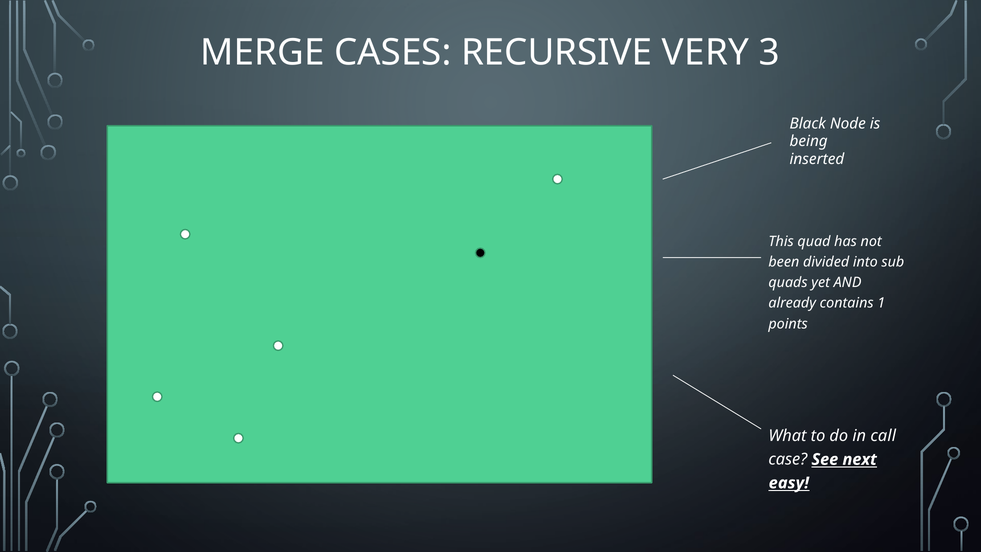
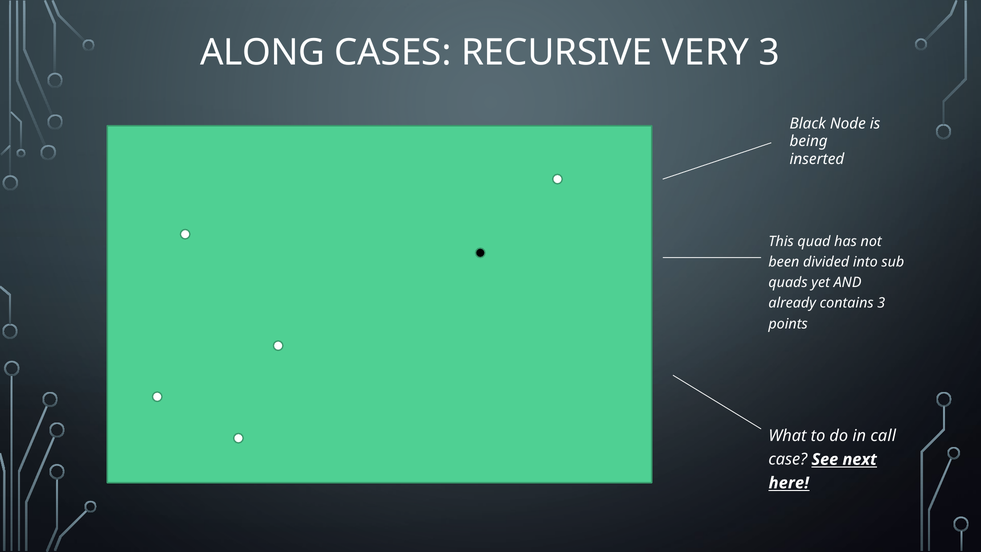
MERGE: MERGE -> ALONG (263, 53)
contains 1: 1 -> 3 (881, 303)
easy: easy -> here (789, 483)
